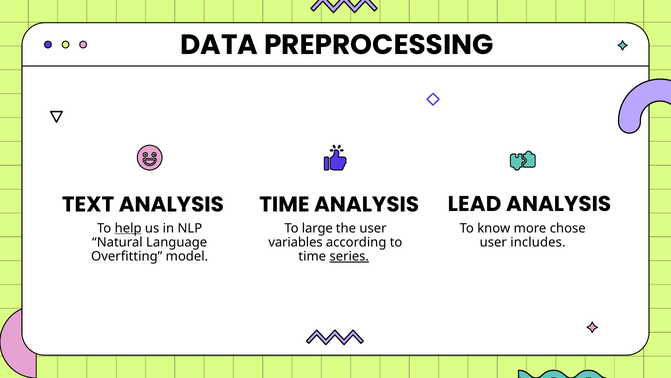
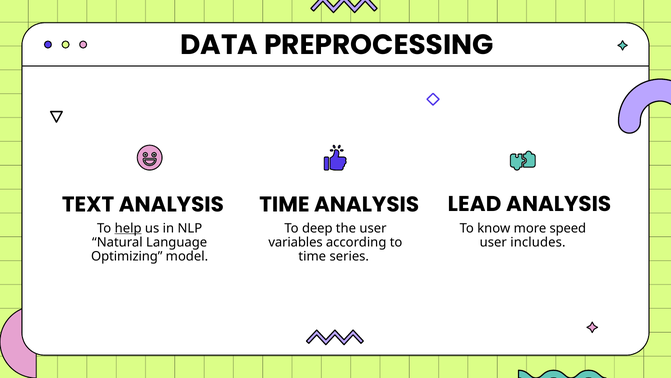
large: large -> deep (317, 228)
chose: chose -> speed (568, 228)
Overfitting: Overfitting -> Optimizing (127, 256)
series underline: present -> none (349, 256)
